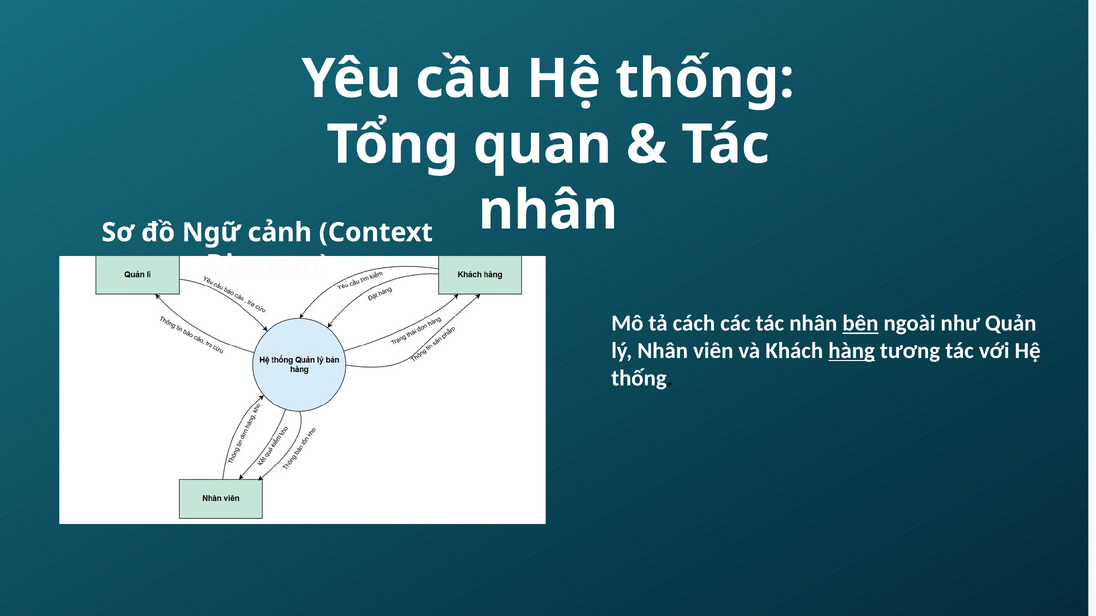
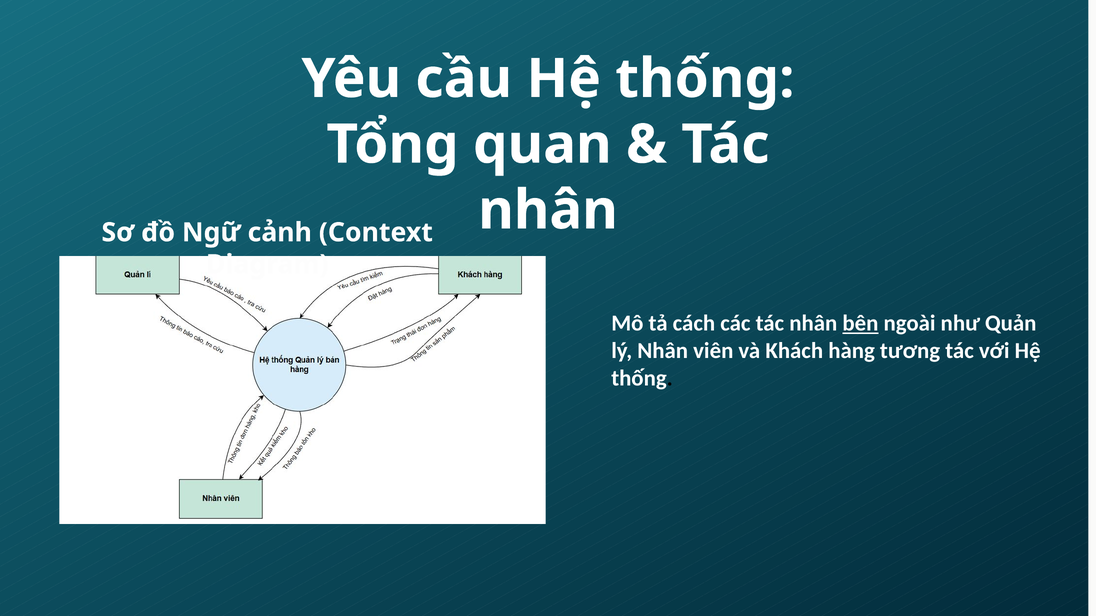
hàng underline: present -> none (852, 351)
